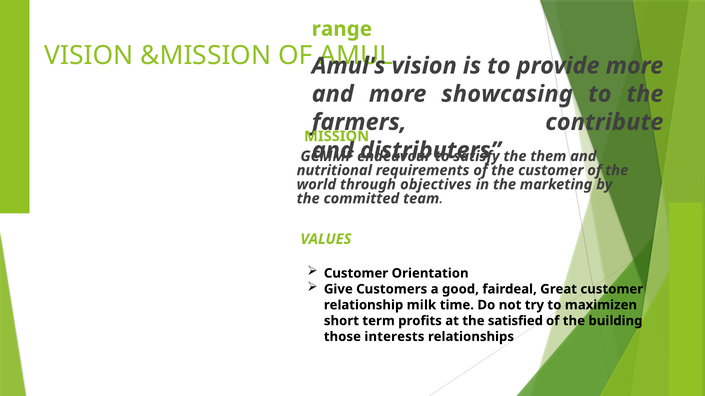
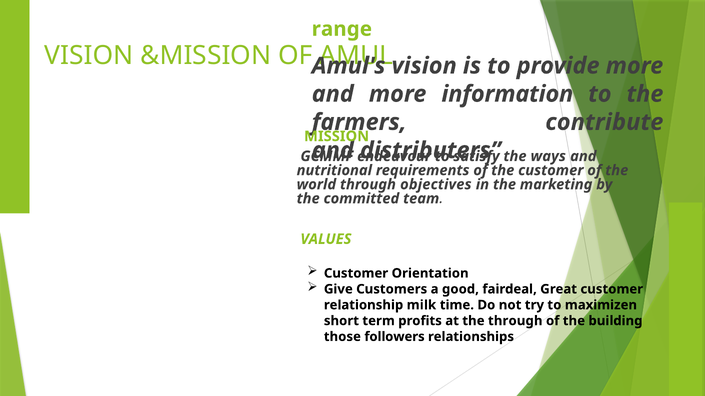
showcasing: showcasing -> information (507, 94)
them: them -> ways (548, 156)
the satisfied: satisfied -> through (515, 321)
interests: interests -> followers (395, 337)
